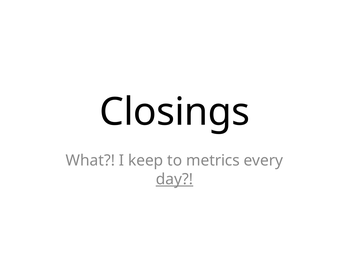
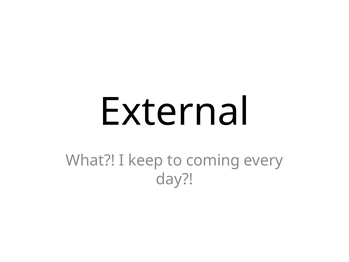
Closings: Closings -> External (174, 112)
metrics: metrics -> coming (213, 160)
day underline: present -> none (174, 179)
